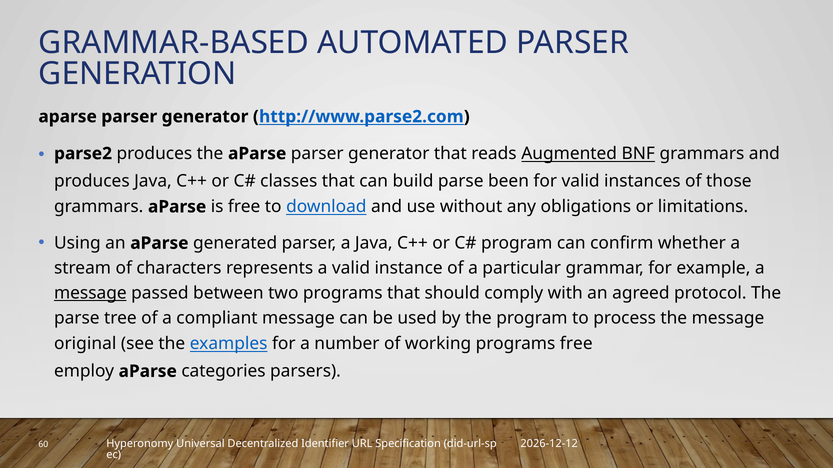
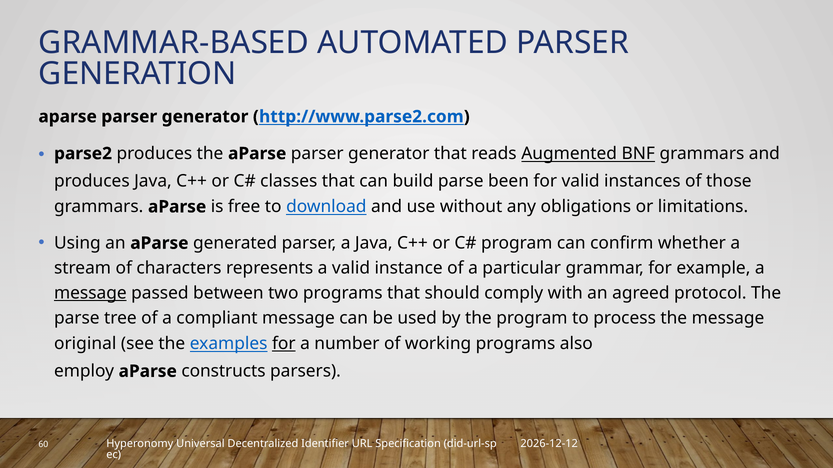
for underline: none -> present (284, 344)
programs free: free -> also (576, 344)
categories: categories -> constructs (223, 372)
